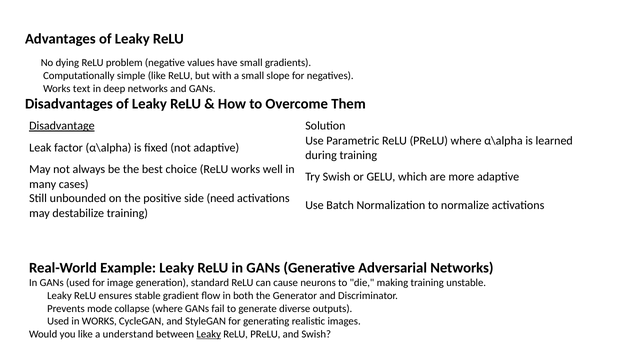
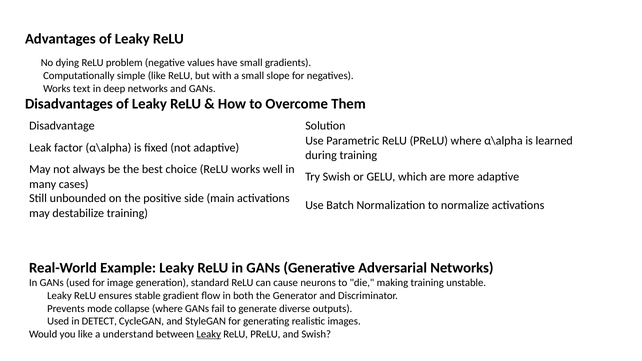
Disadvantage underline: present -> none (62, 126)
need: need -> main (221, 198)
in WORKS: WORKS -> DETECT (99, 322)
